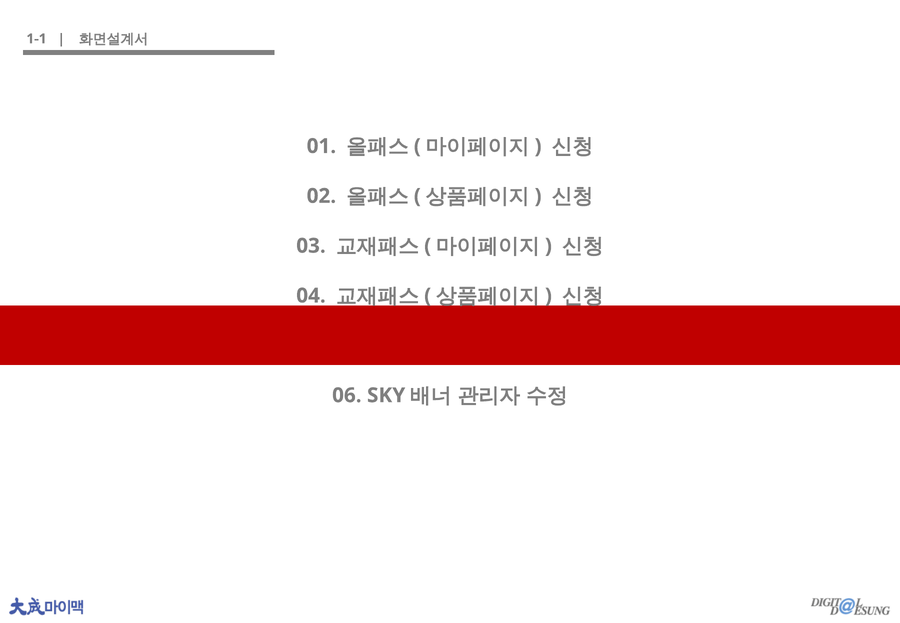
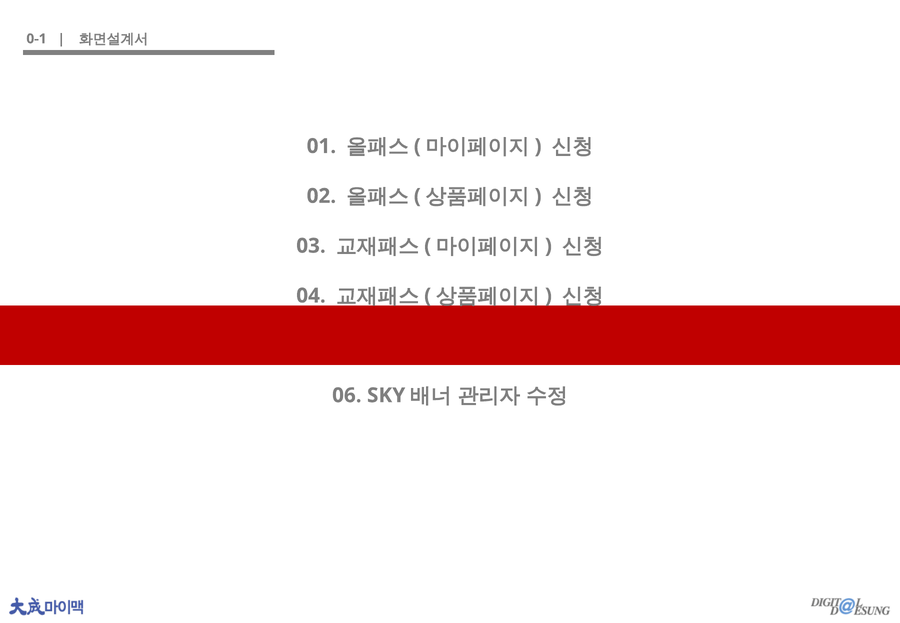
1-1: 1-1 -> 0-1 (36, 39)
